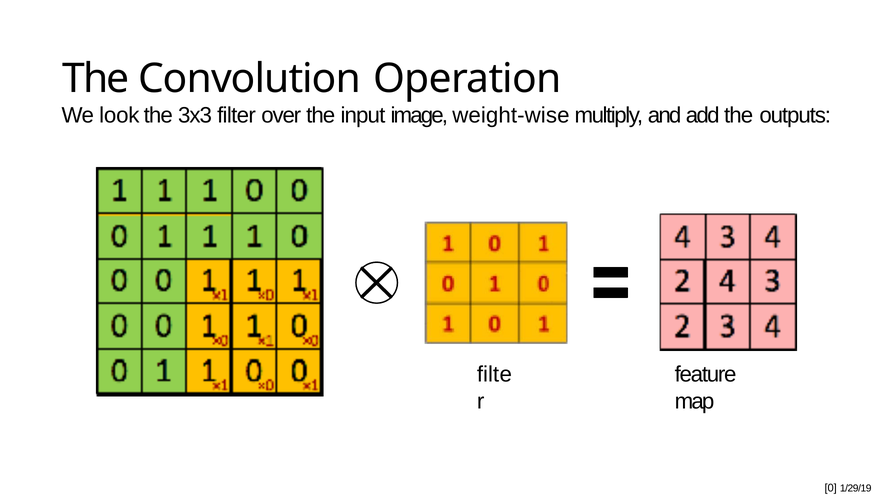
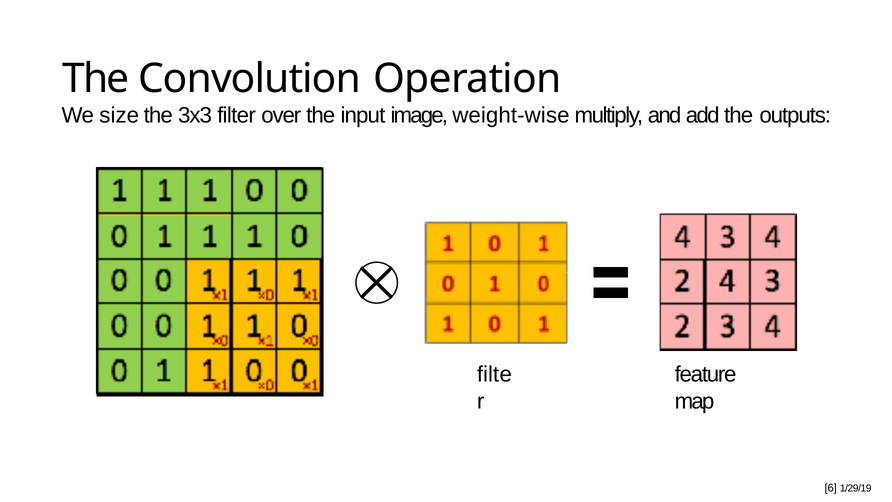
look: look -> size (119, 115)
0: 0 -> 6 (831, 488)
